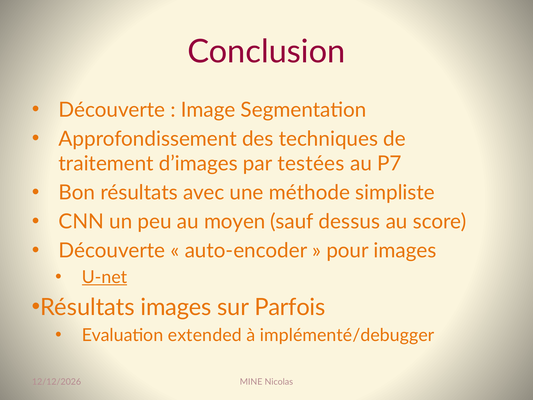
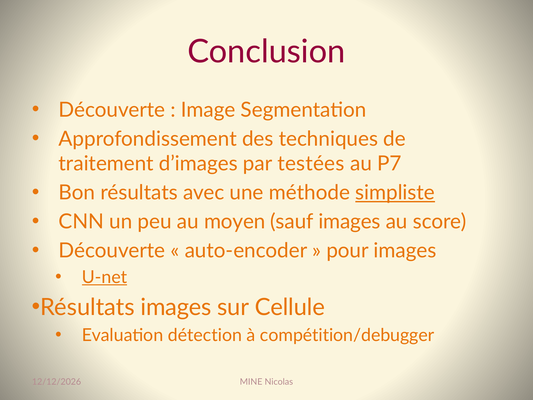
simpliste underline: none -> present (395, 193)
sauf dessus: dessus -> images (350, 222)
Parfois: Parfois -> Cellule (290, 307)
extended: extended -> détection (205, 335)
implémenté/debugger: implémenté/debugger -> compétition/debugger (347, 335)
